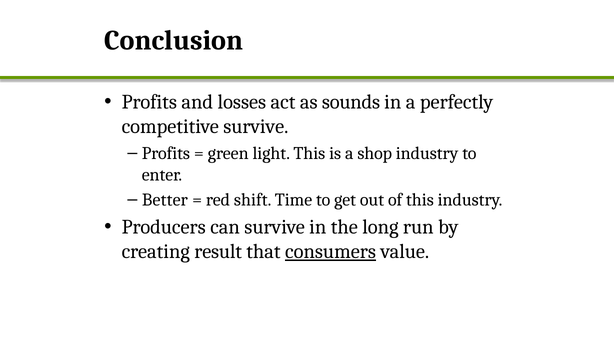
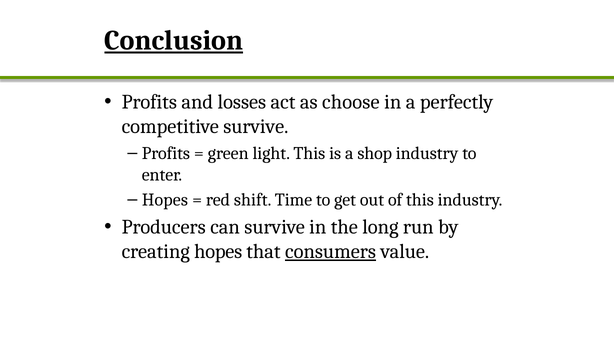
Conclusion underline: none -> present (174, 40)
sounds: sounds -> choose (351, 102)
Better: Better -> Hopes (165, 200)
creating result: result -> hopes (218, 252)
